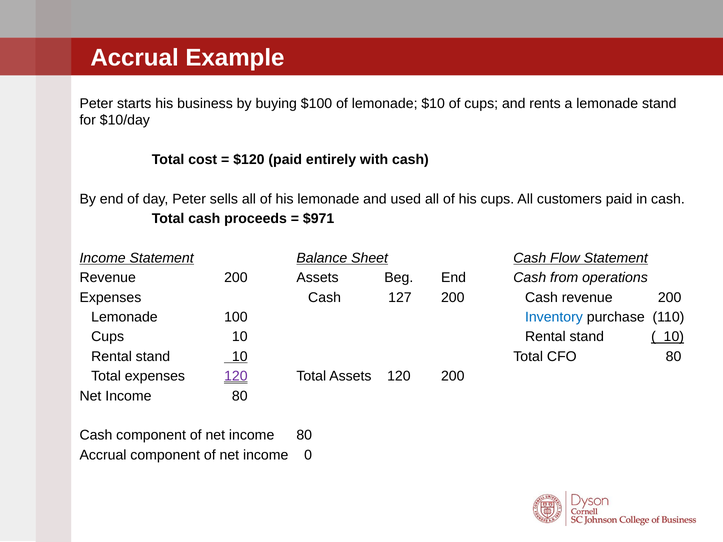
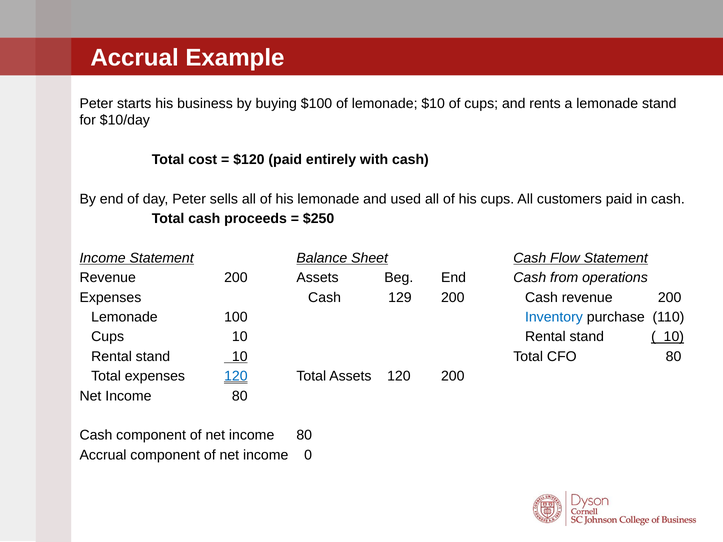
$971: $971 -> $250 (319, 219)
127: 127 -> 129 (400, 298)
120 colour: purple -> blue (236, 376)
